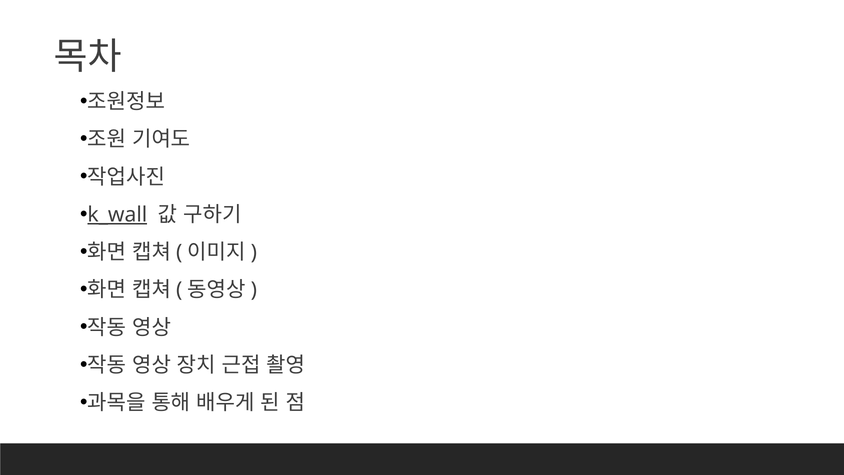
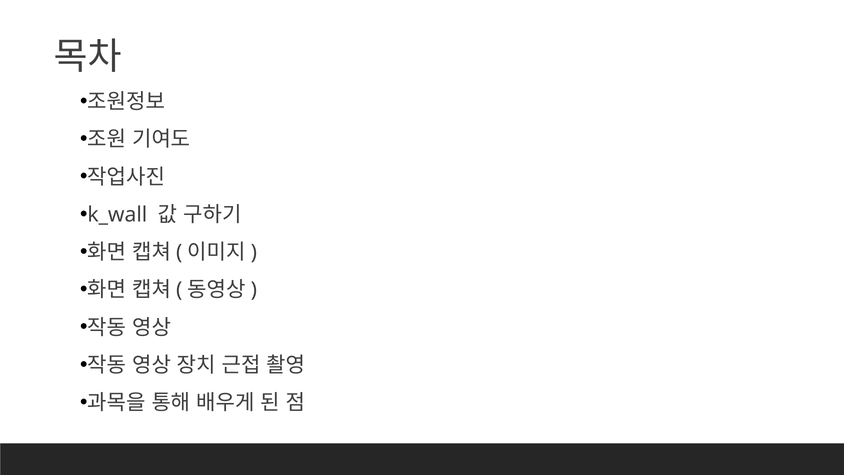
k_wall underline: present -> none (117, 215)
